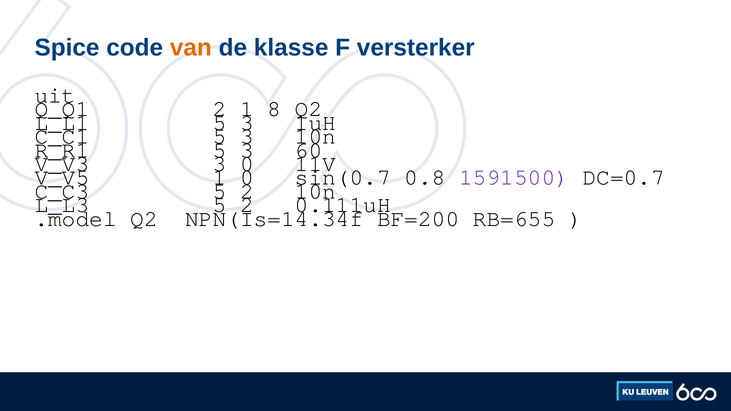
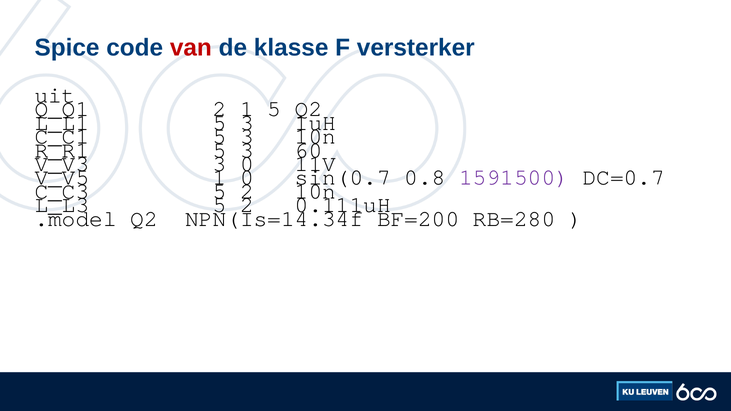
van colour: orange -> red (191, 48)
8: 8 -> 5 (274, 109)
RB=655: RB=655 -> RB=280 (514, 219)
